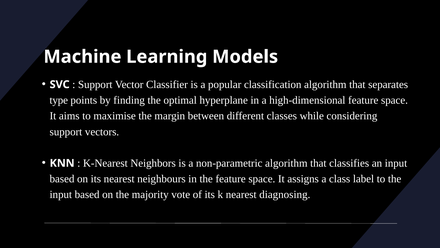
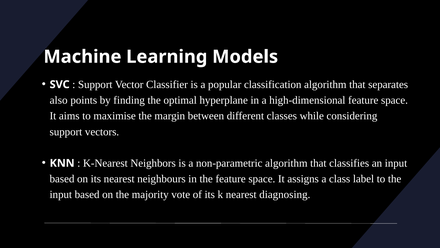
type: type -> also (59, 100)
